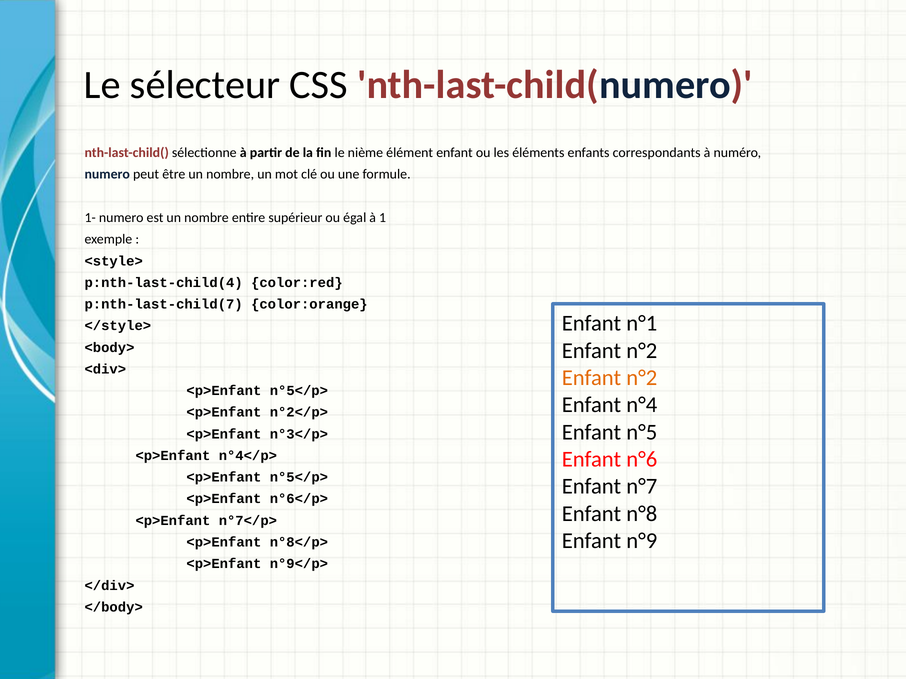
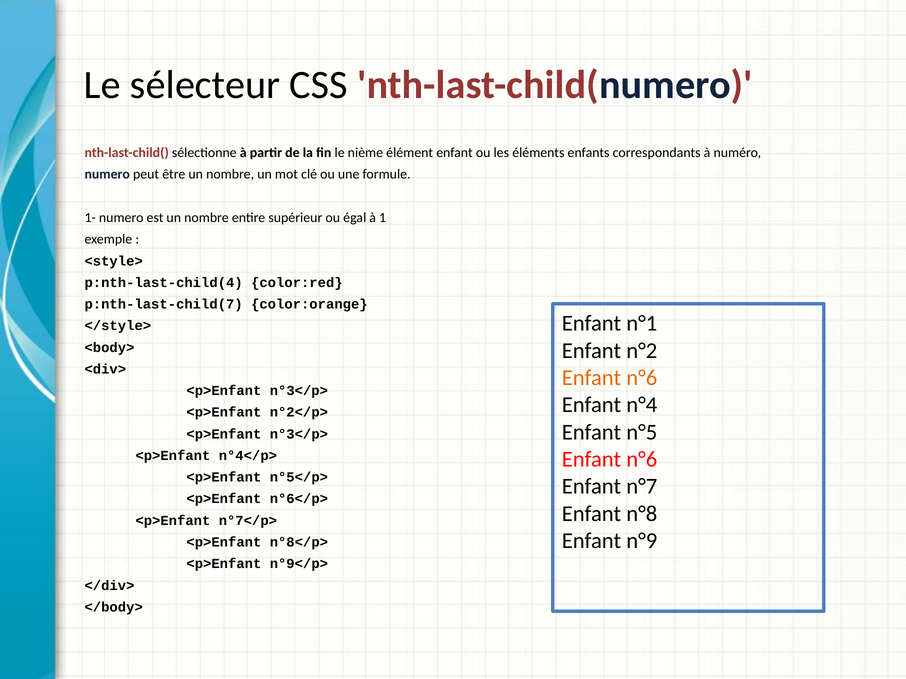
n°2: n°2 -> n°6 (642, 378)
n°5</p>: n°5</p> -> n°3</p> (299, 391)
